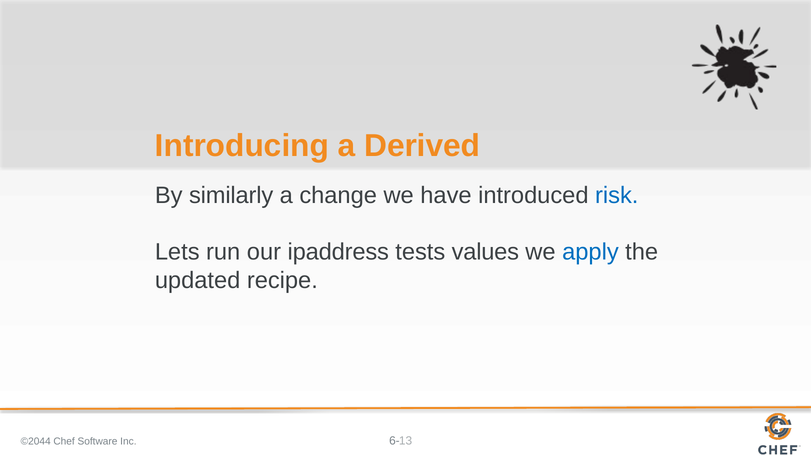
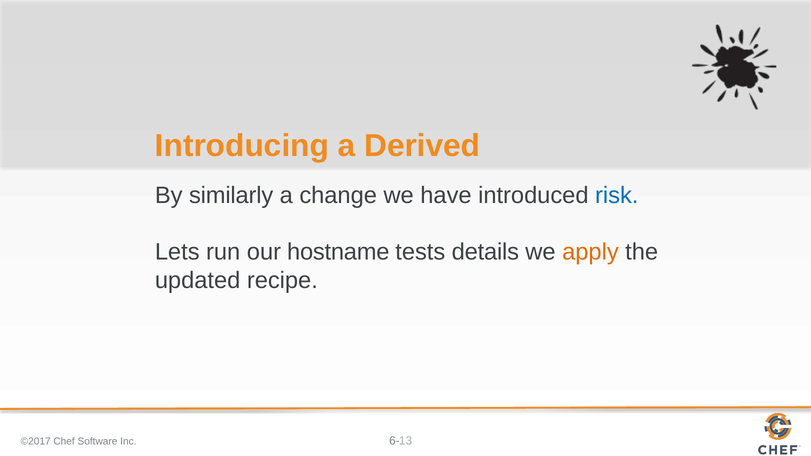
ipaddress: ipaddress -> hostname (338, 252)
values: values -> details (485, 252)
apply colour: blue -> orange (590, 252)
©2044: ©2044 -> ©2017 (36, 441)
